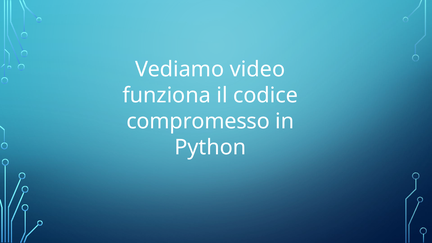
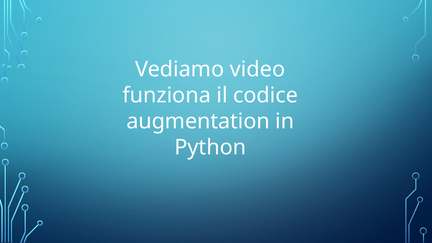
compromesso: compromesso -> augmentation (198, 121)
